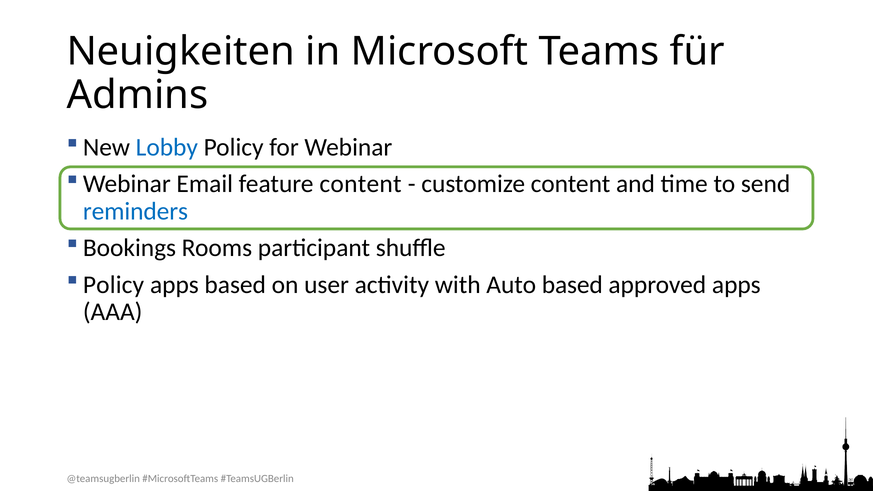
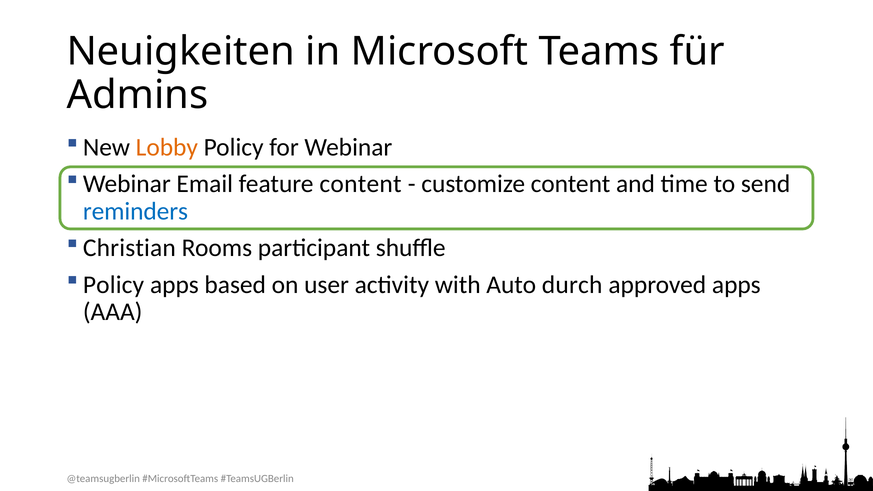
Lobby colour: blue -> orange (167, 148)
Bookings: Bookings -> Christian (129, 248)
Auto based: based -> durch (572, 285)
